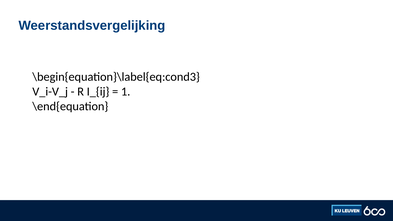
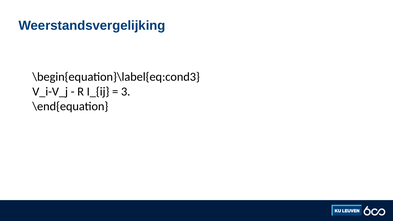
1: 1 -> 3 (126, 92)
